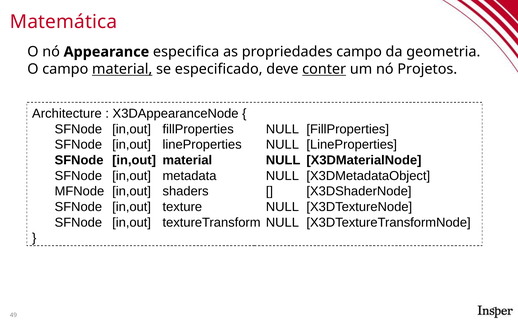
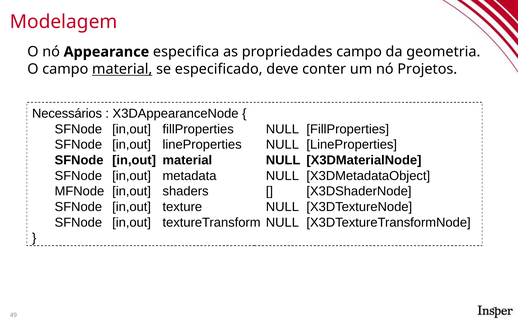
Matemática: Matemática -> Modelagem (64, 22)
conter underline: present -> none (324, 69)
Architecture: Architecture -> Necessários (67, 114)
